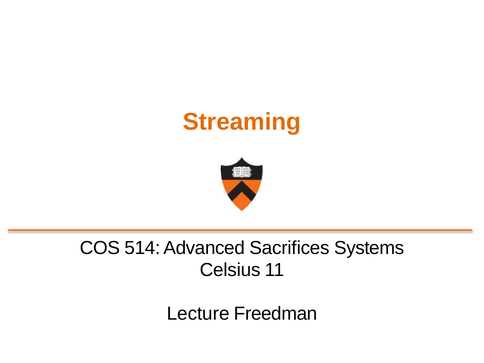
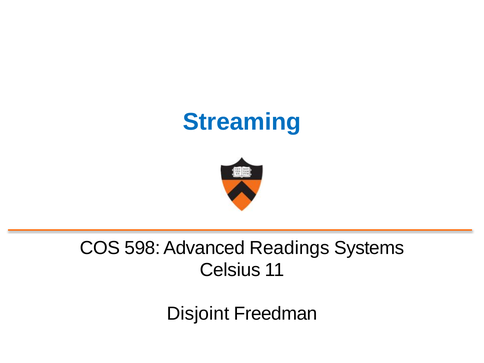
Streaming colour: orange -> blue (242, 122)
514: 514 -> 598 (142, 248)
Sacrifices: Sacrifices -> Readings (289, 248)
Lecture: Lecture -> Disjoint (198, 313)
